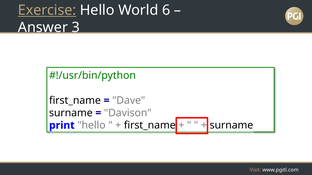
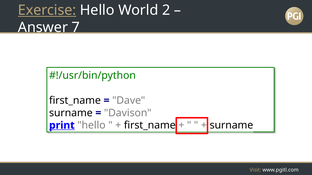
6: 6 -> 2 (166, 10)
3: 3 -> 7 (76, 27)
print underline: none -> present (62, 126)
